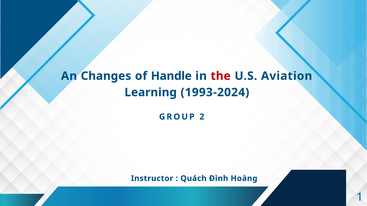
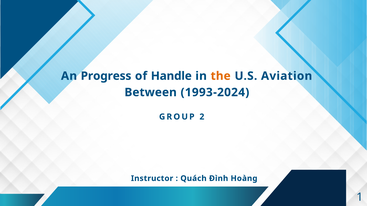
Changes: Changes -> Progress (106, 76)
the colour: red -> orange (221, 76)
Learning: Learning -> Between (151, 93)
